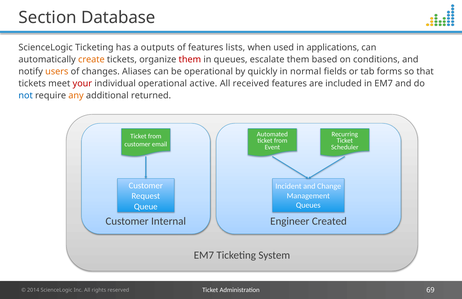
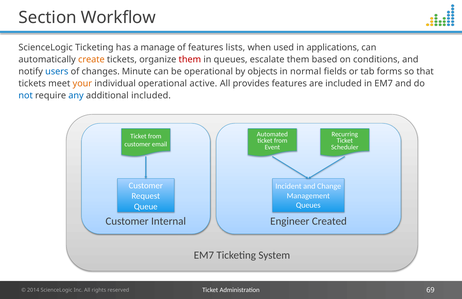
Database: Database -> Workflow (118, 17)
outputs: outputs -> manage (158, 48)
users colour: orange -> blue (57, 72)
Aliases: Aliases -> Minute (137, 72)
quickly: quickly -> objects (263, 72)
your colour: red -> orange (82, 83)
received: received -> provides (251, 83)
any colour: orange -> blue (76, 95)
additional returned: returned -> included (151, 95)
